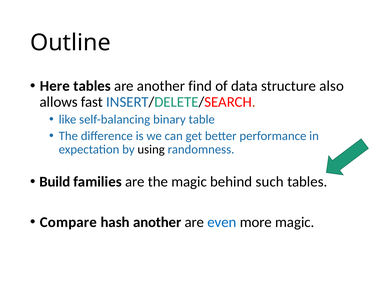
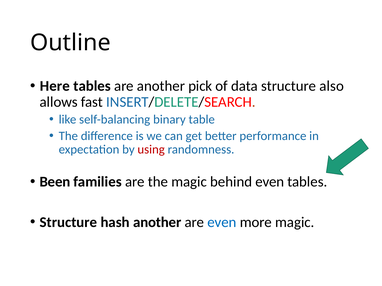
find: find -> pick (200, 86)
using colour: black -> red (151, 150)
Build: Build -> Been (55, 182)
behind such: such -> even (270, 182)
Compare: Compare -> Structure (68, 223)
